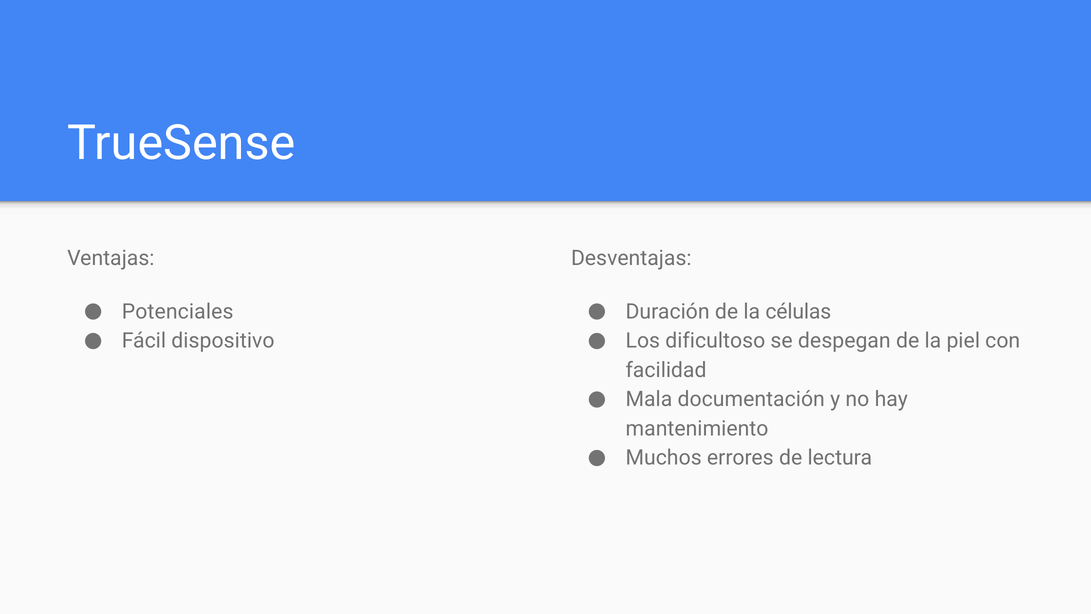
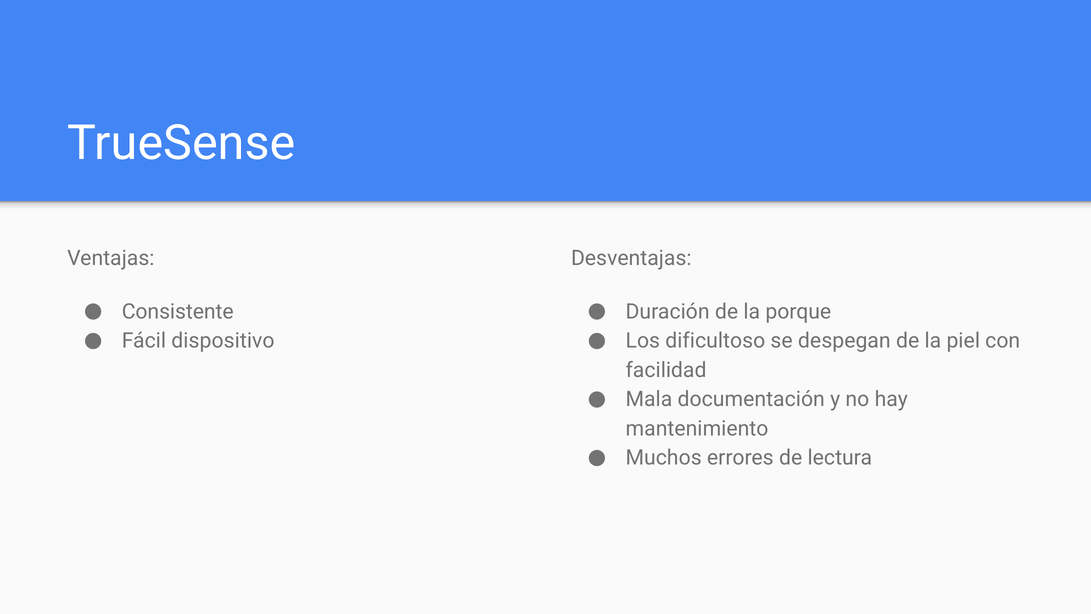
Potenciales: Potenciales -> Consistente (178, 311)
células: células -> porque (798, 311)
